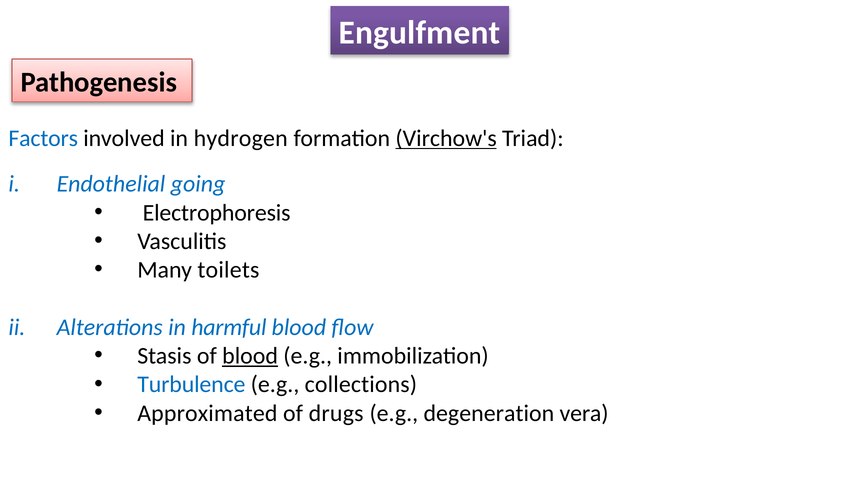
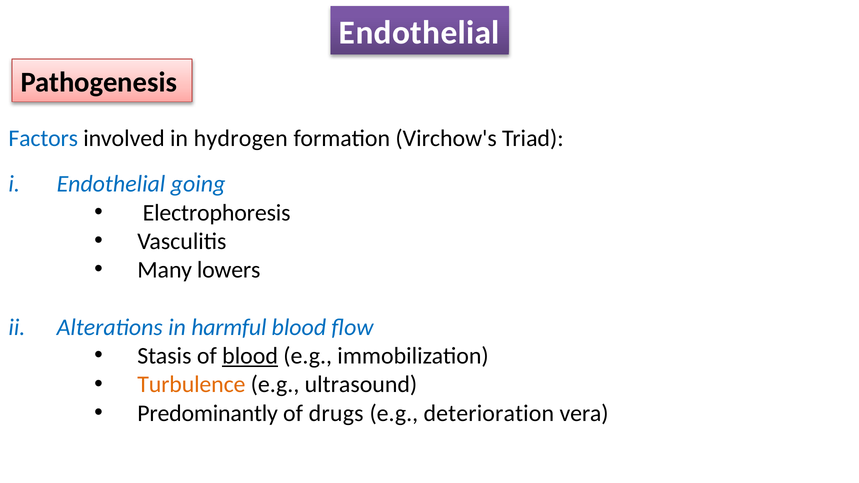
Engulfment: Engulfment -> Endothelial (419, 33)
Virchow's underline: present -> none (446, 138)
toilets: toilets -> lowers (229, 270)
Turbulence colour: blue -> orange (191, 385)
collections: collections -> ultrasound (361, 385)
Approximated: Approximated -> Predominantly (208, 413)
degeneration: degeneration -> deterioration (489, 413)
